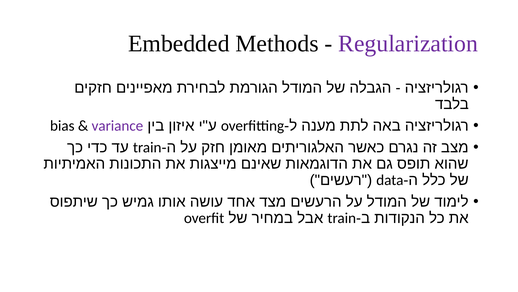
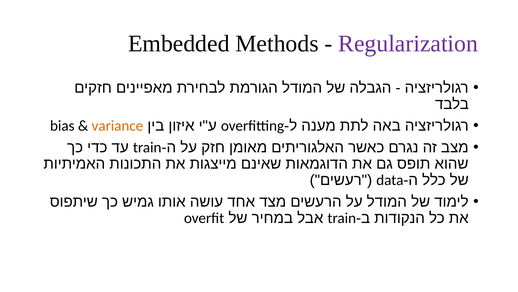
variance colour: purple -> orange (117, 126)
